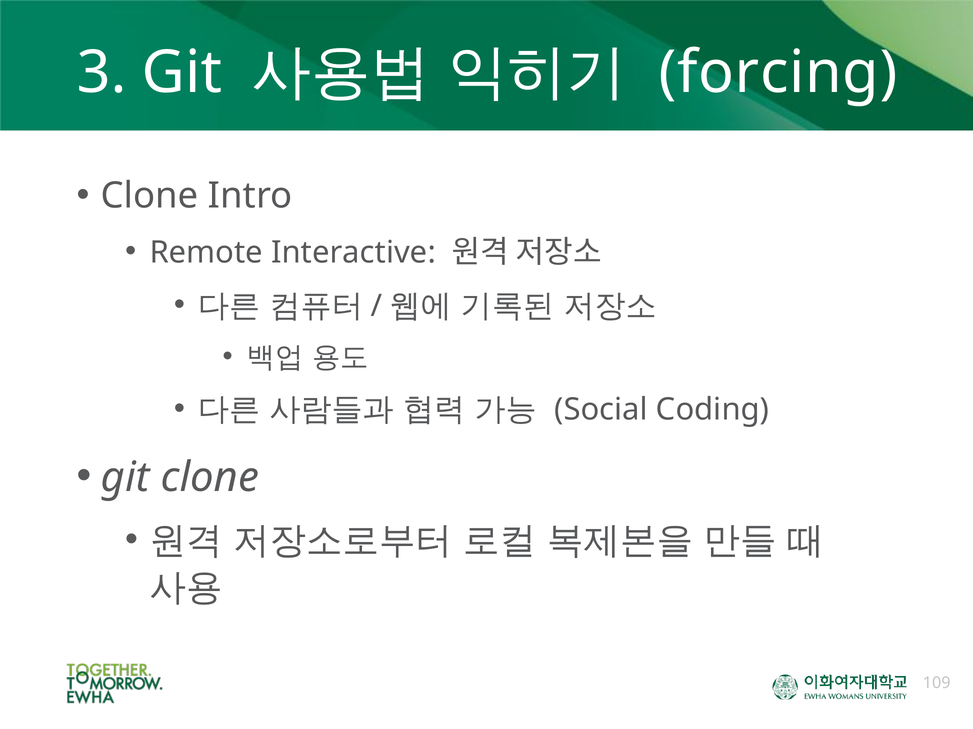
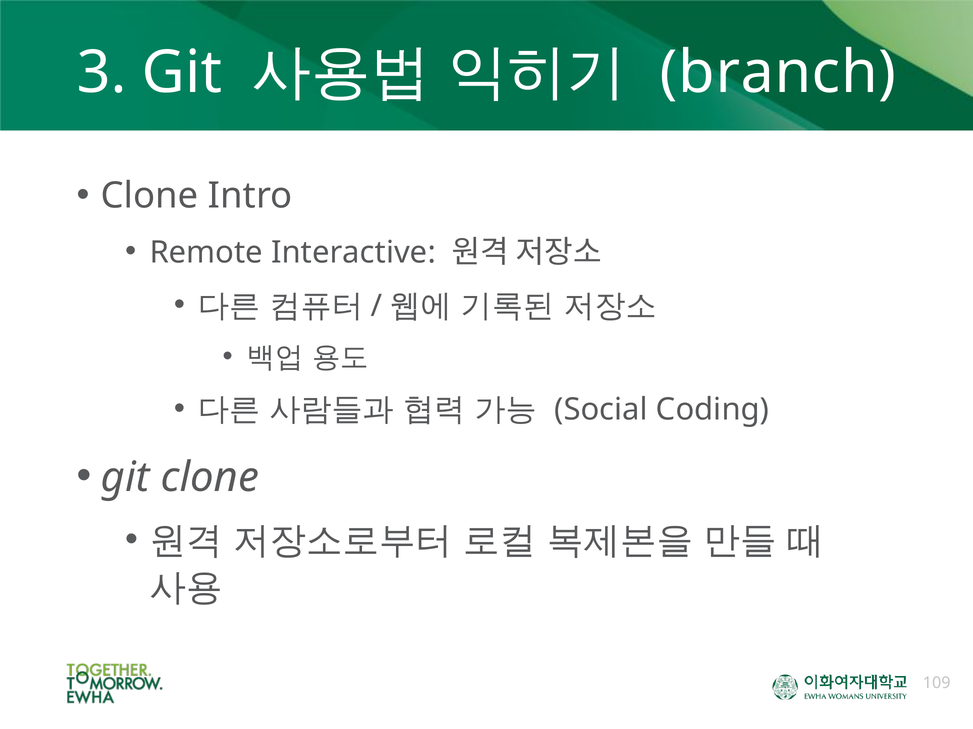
forcing: forcing -> branch (778, 73)
